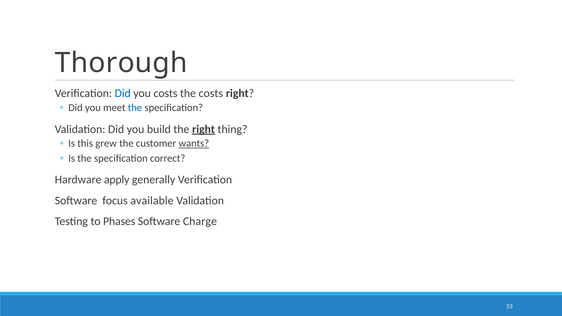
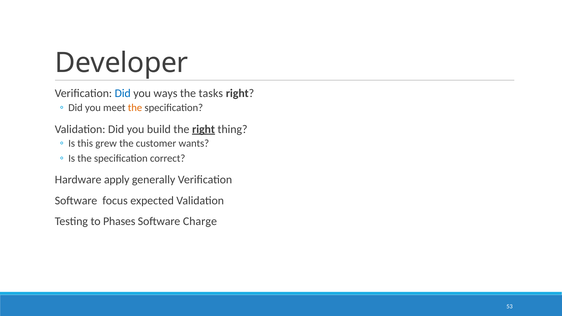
Thorough: Thorough -> Developer (122, 63)
you costs: costs -> ways (165, 93)
the costs: costs -> tasks (211, 93)
the colour: blue -> orange (135, 108)
wants underline: present -> none (194, 144)
available: available -> expected (152, 201)
